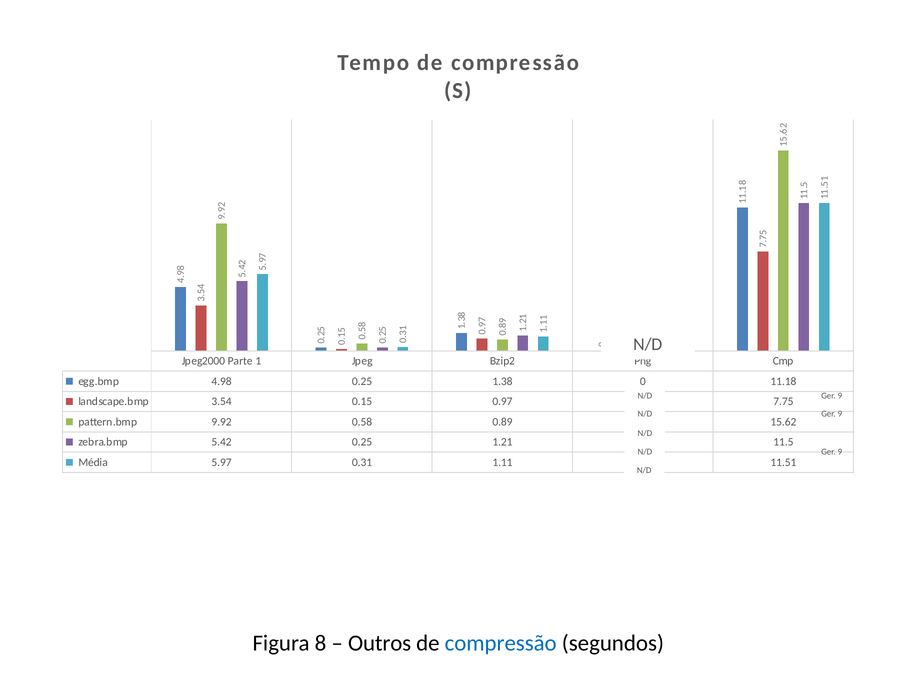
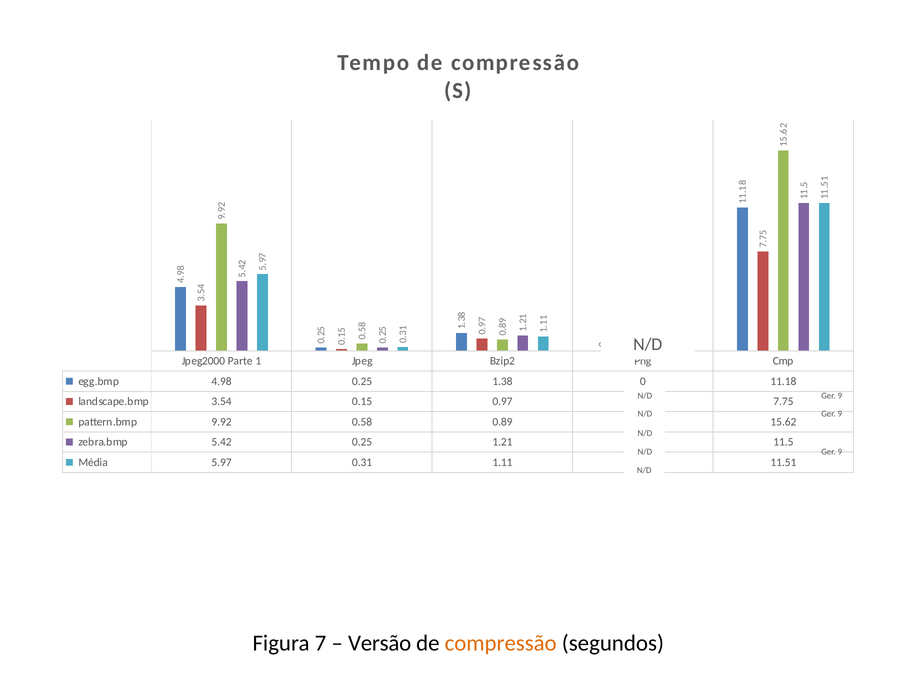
Figura 8: 8 -> 7 (320, 643)
Outros: Outros -> Versão (380, 643)
compressão colour: blue -> orange (501, 643)
